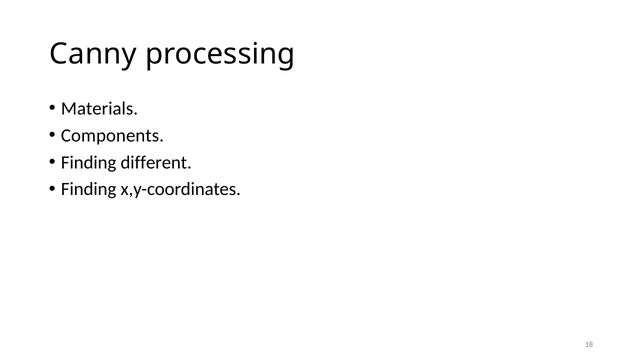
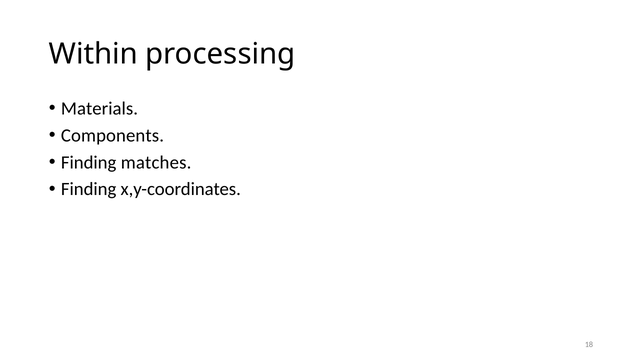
Canny: Canny -> Within (93, 54)
different: different -> matches (156, 162)
